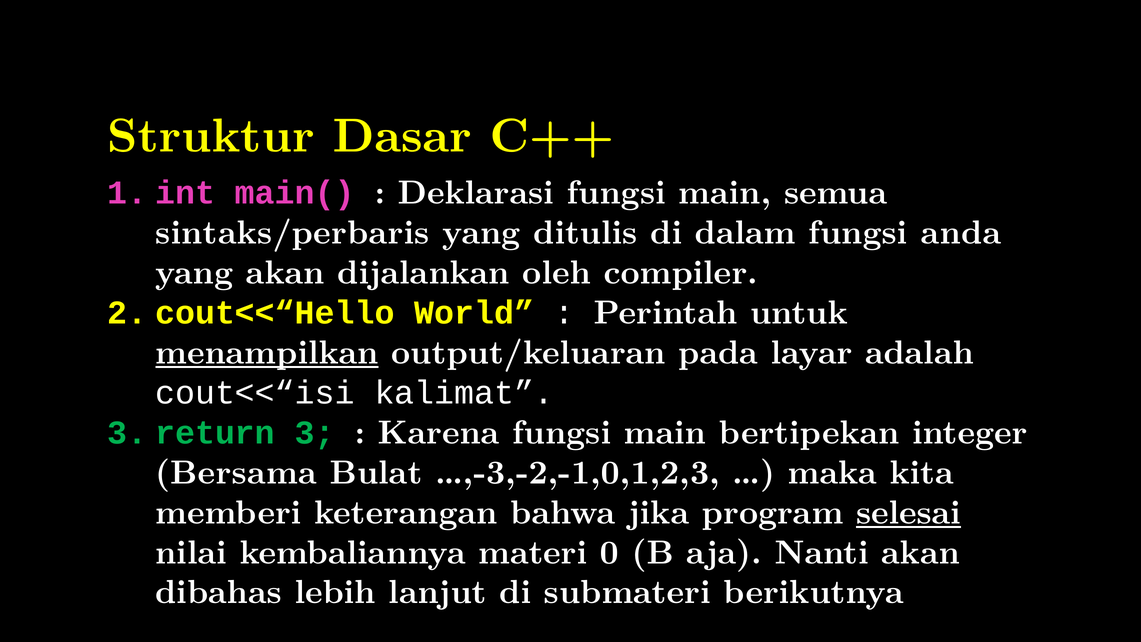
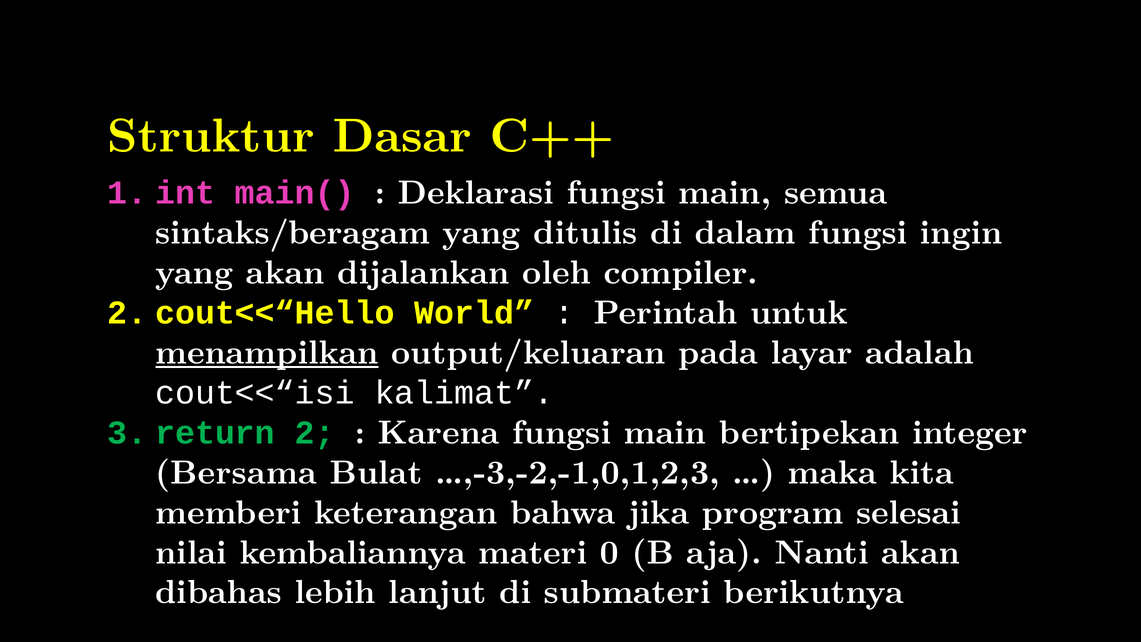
sintaks/perbaris: sintaks/perbaris -> sintaks/beragam (293, 233)
anda: anda -> ingin (961, 233)
3: 3 -> 2 (315, 432)
selesai underline: present -> none (909, 512)
